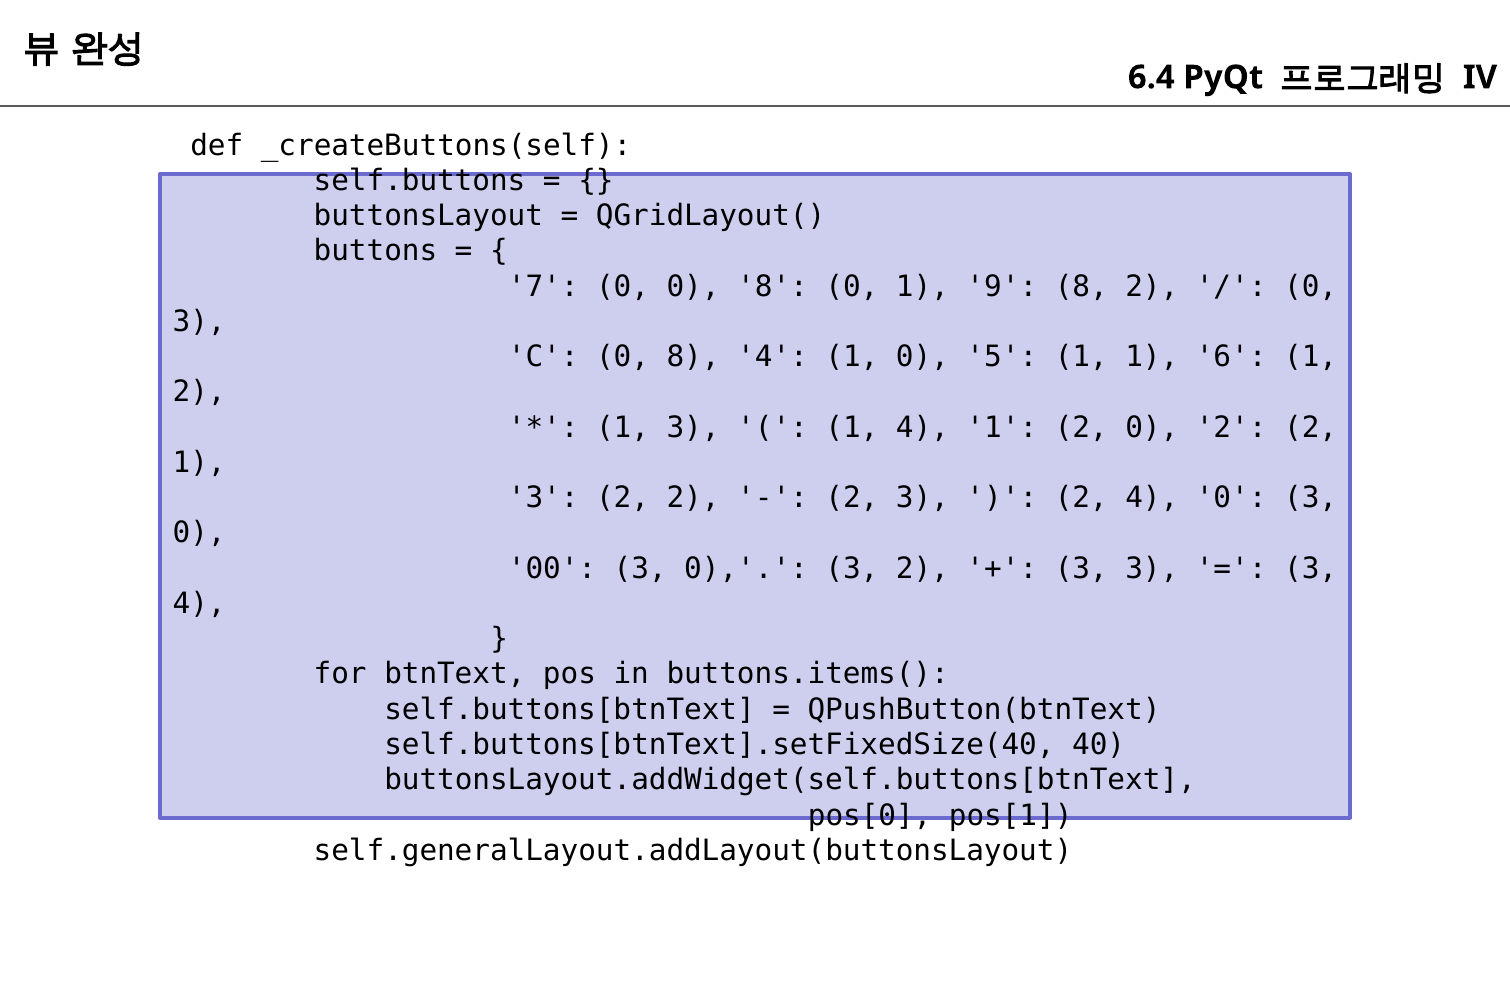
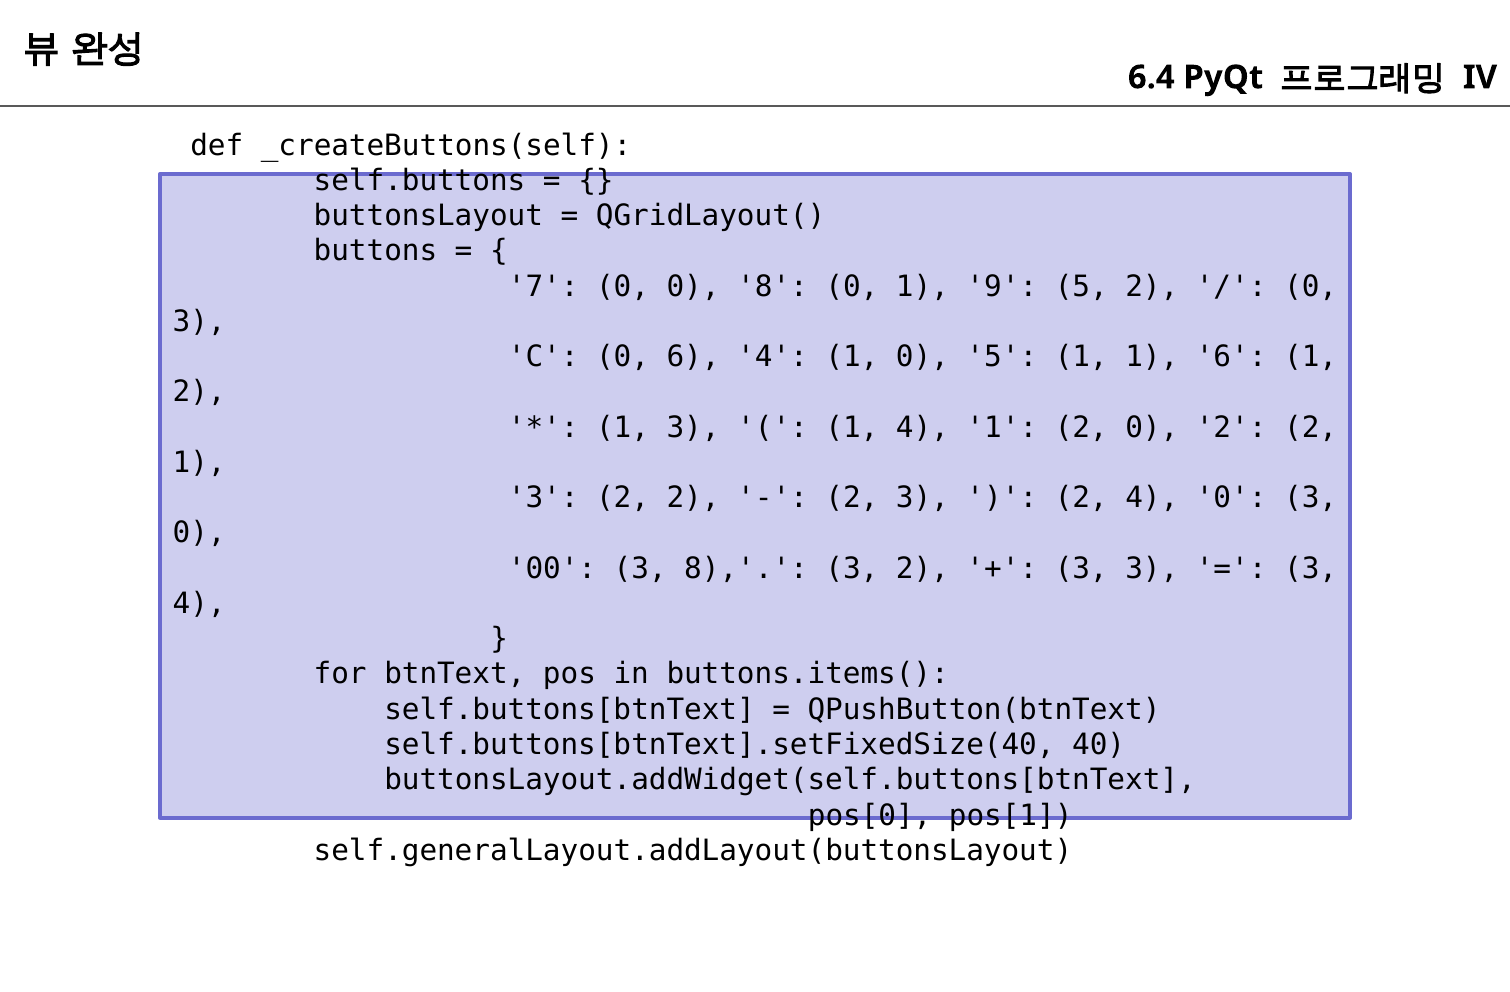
9 8: 8 -> 5 (1081, 286)
C 0 8: 8 -> 6 (693, 357)
00 3 0: 0 -> 8 (746, 568)
